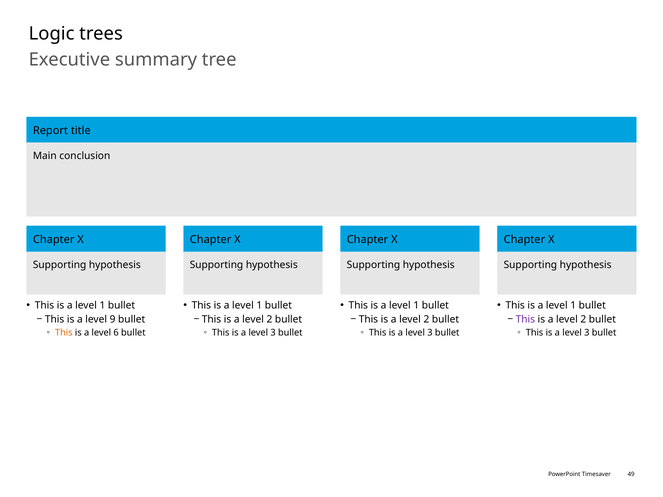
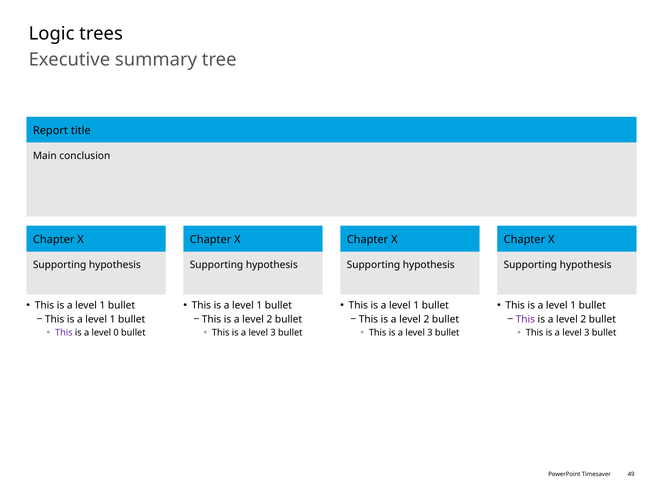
9: 9 -> 1 (113, 319)
This colour: orange -> purple (64, 333)
6: 6 -> 0 (116, 333)
